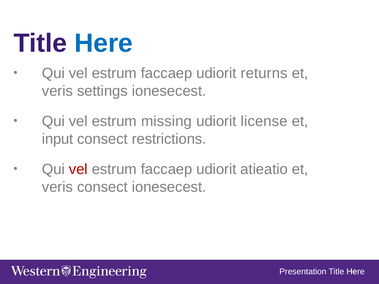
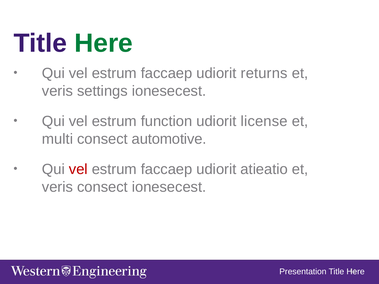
Here colour: blue -> green (104, 43)
missing: missing -> function (167, 121)
input: input -> multi (58, 139)
restrictions: restrictions -> automotive (169, 139)
